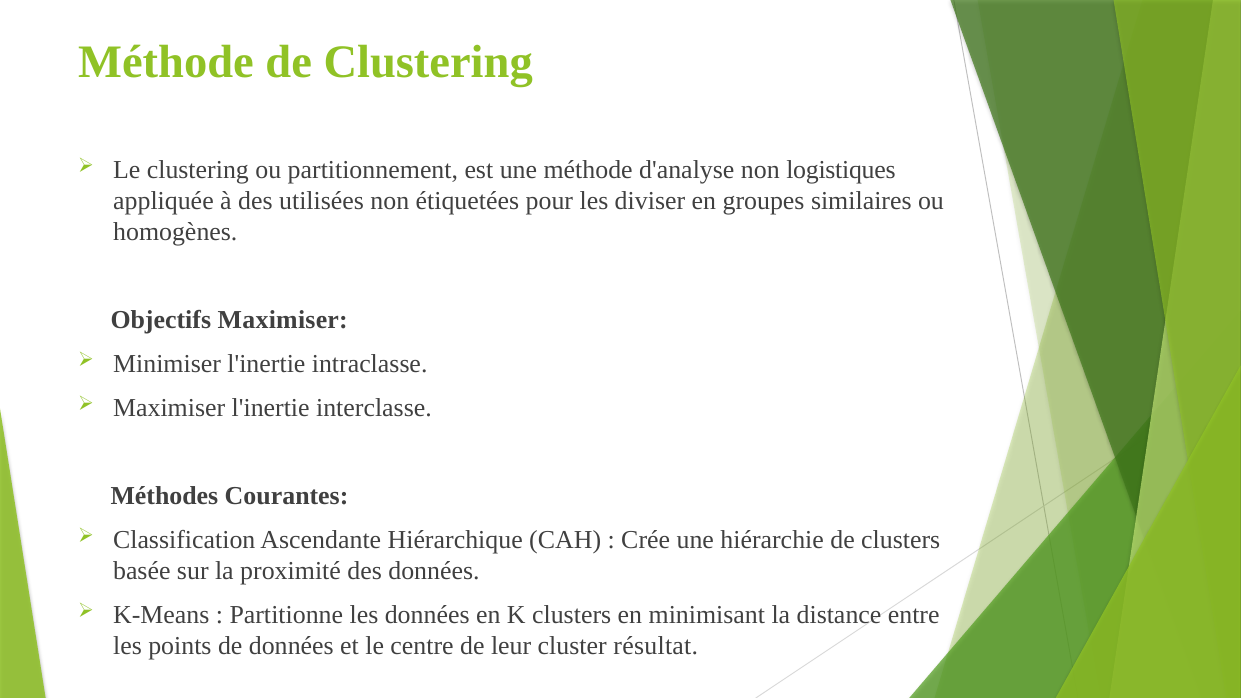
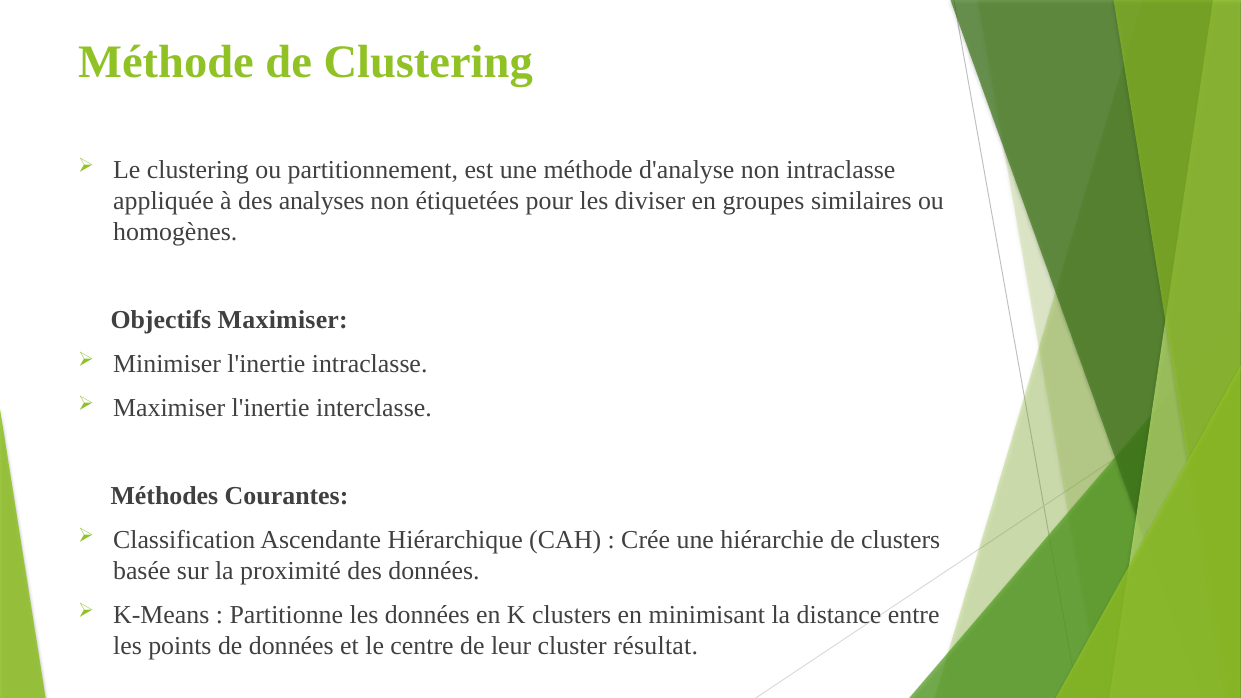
non logistiques: logistiques -> intraclasse (841, 170)
utilisées: utilisées -> analyses (322, 201)
